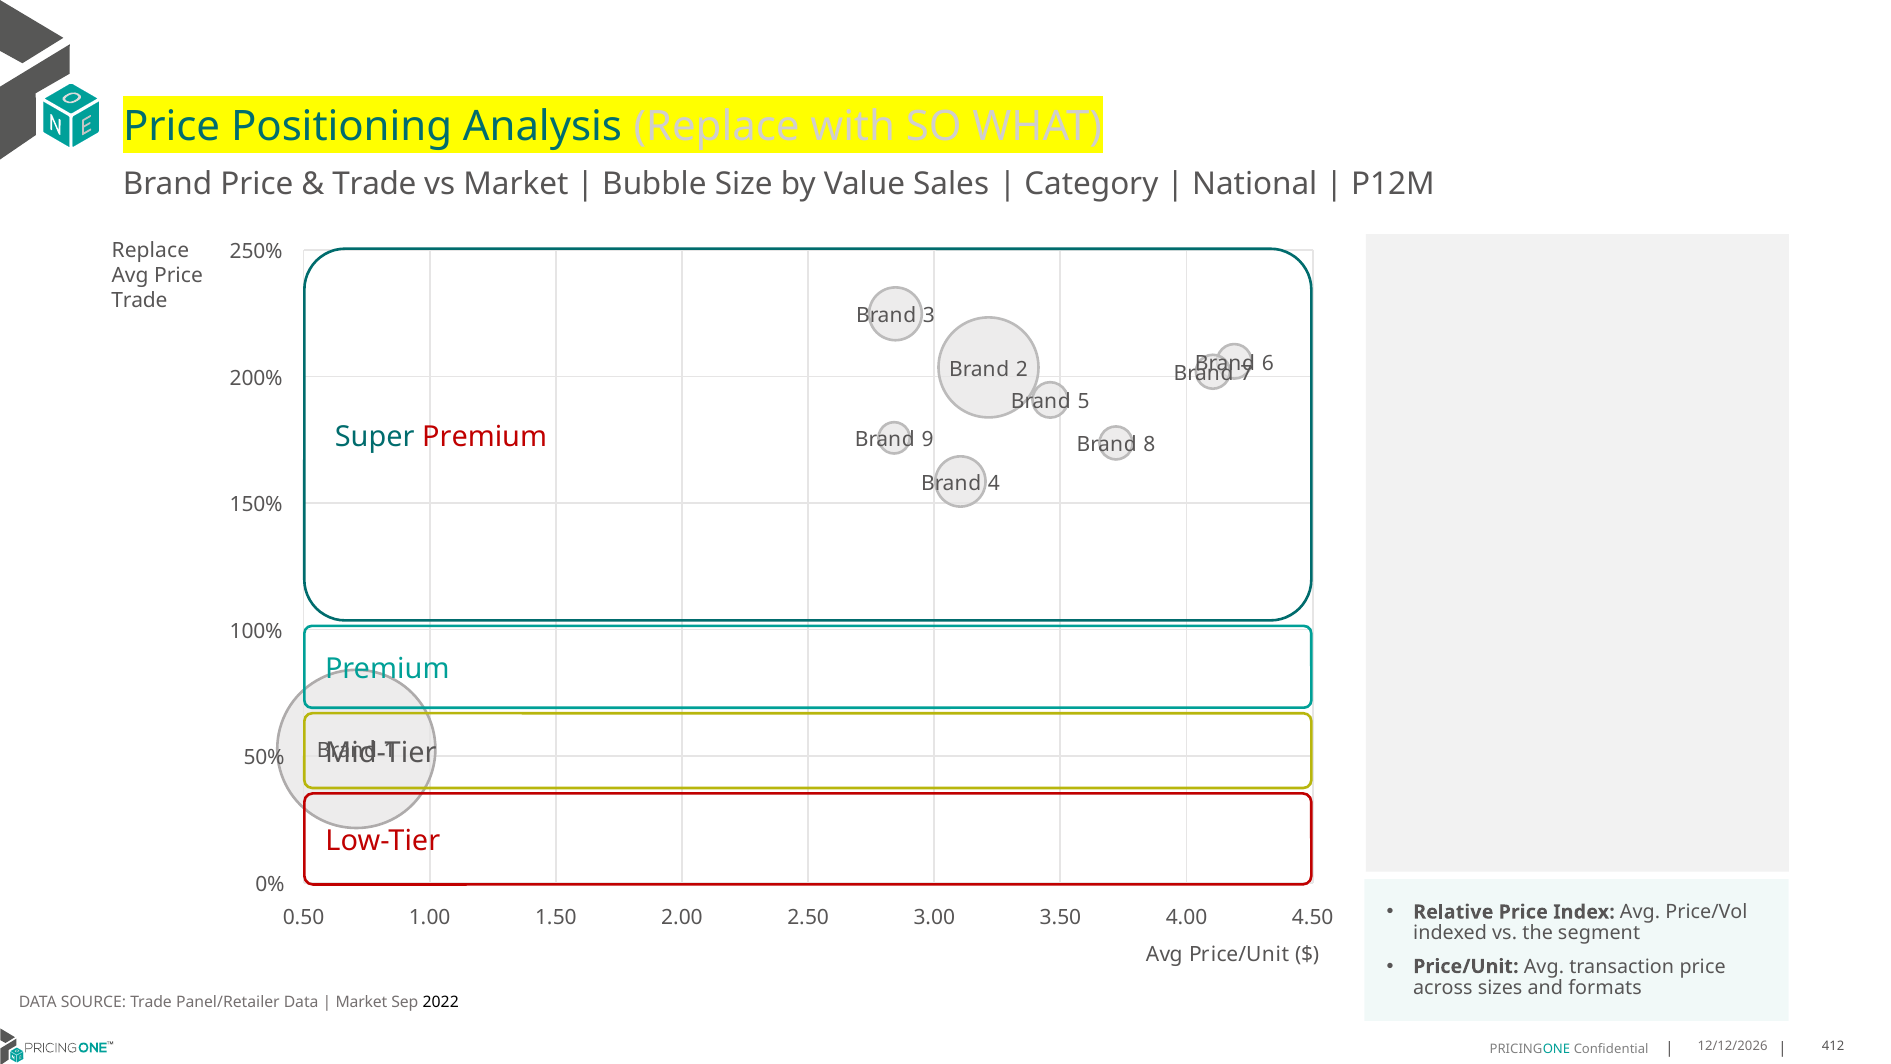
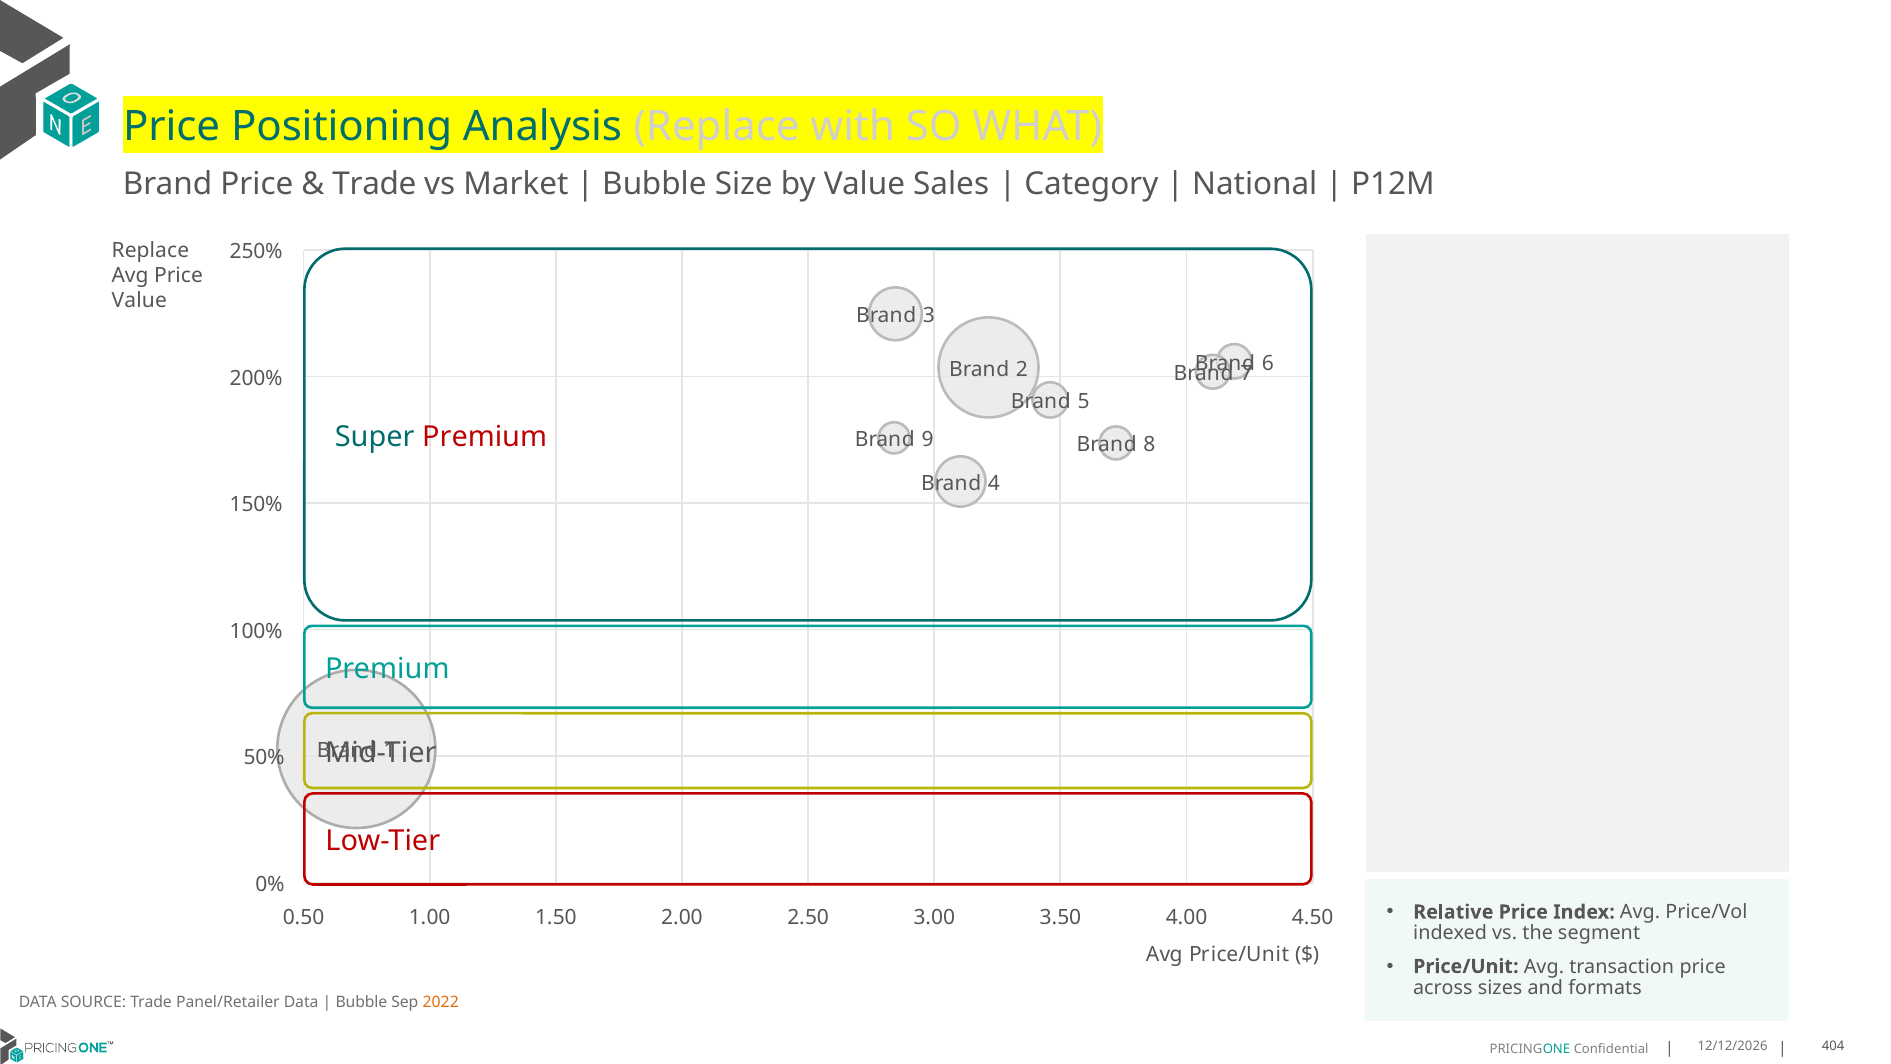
Trade: Trade -> Value (139, 300)
Market: Market -> Bubble (361, 1002)
2022 colour: black -> orange (441, 1002)
412: 412 -> 404 (1833, 1046)
